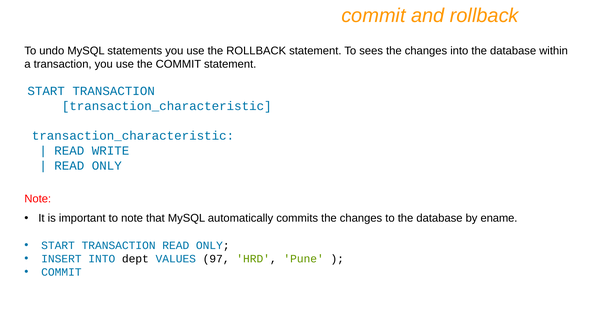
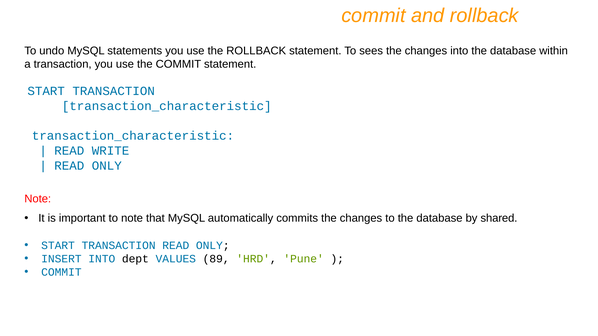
ename: ename -> shared (499, 218)
97: 97 -> 89 (216, 259)
